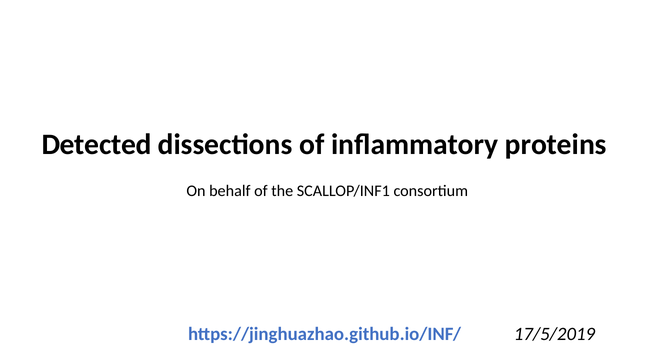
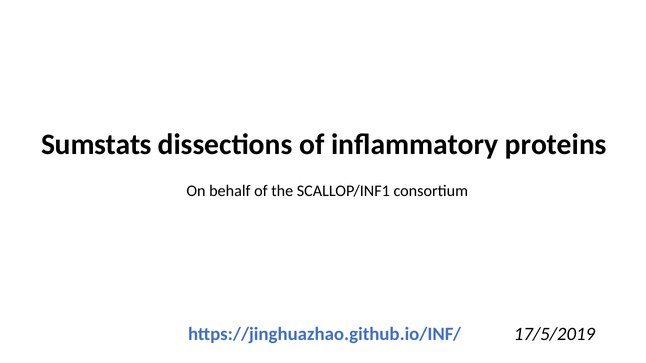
Detected: Detected -> Sumstats (97, 144)
